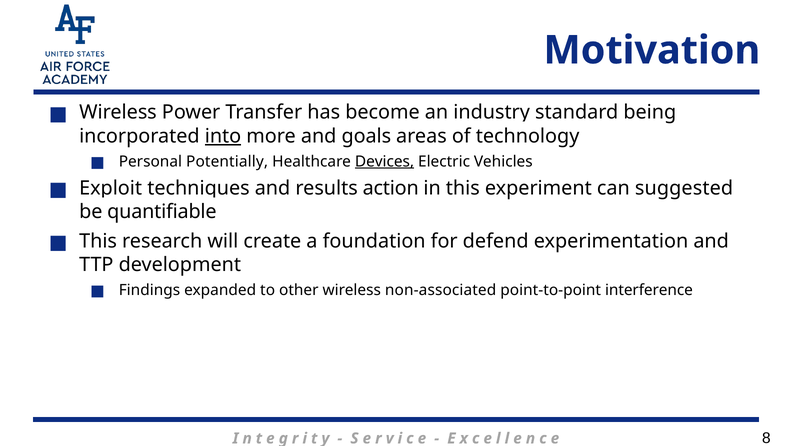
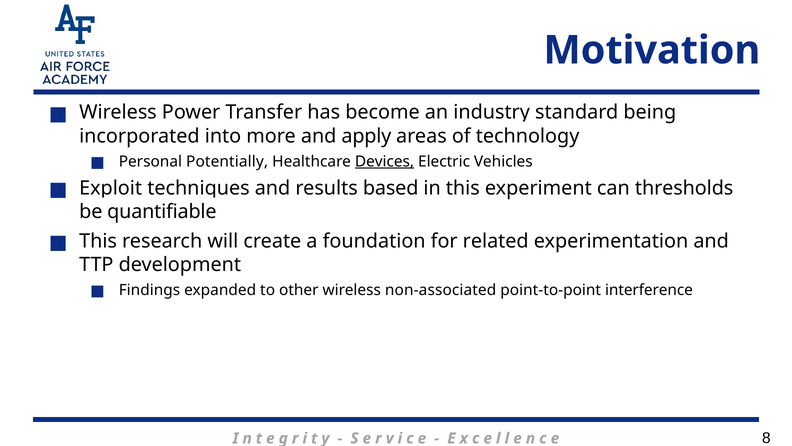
into underline: present -> none (223, 136)
goals: goals -> apply (366, 136)
action: action -> based (391, 188)
suggested: suggested -> thresholds (684, 188)
defend: defend -> related (496, 241)
